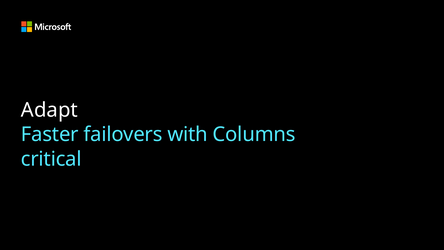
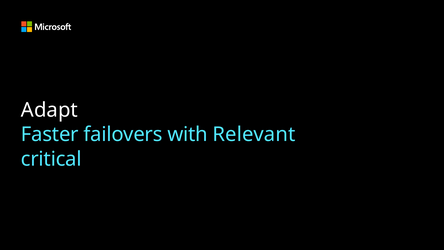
Columns: Columns -> Relevant (254, 134)
